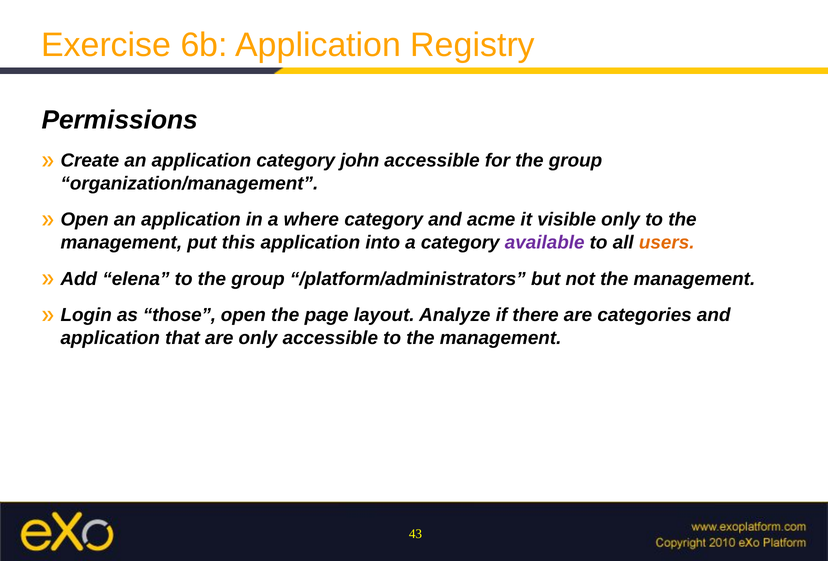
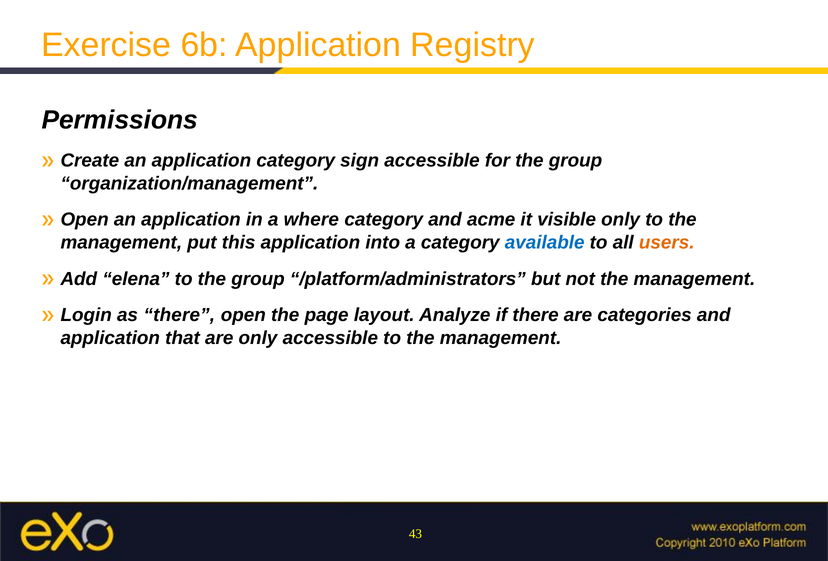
john: john -> sign (360, 161)
available colour: purple -> blue (545, 243)
as those: those -> there (179, 315)
